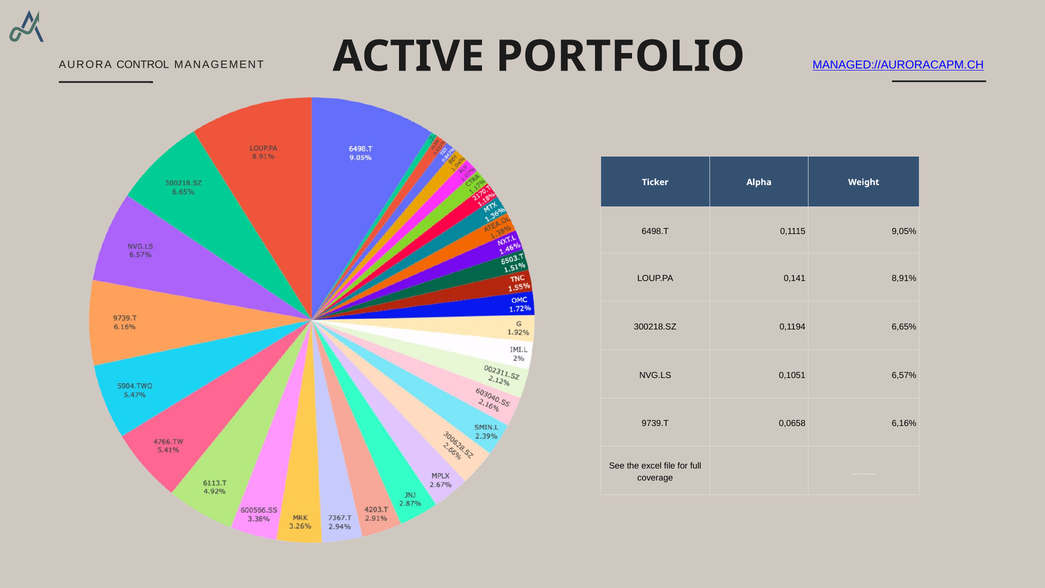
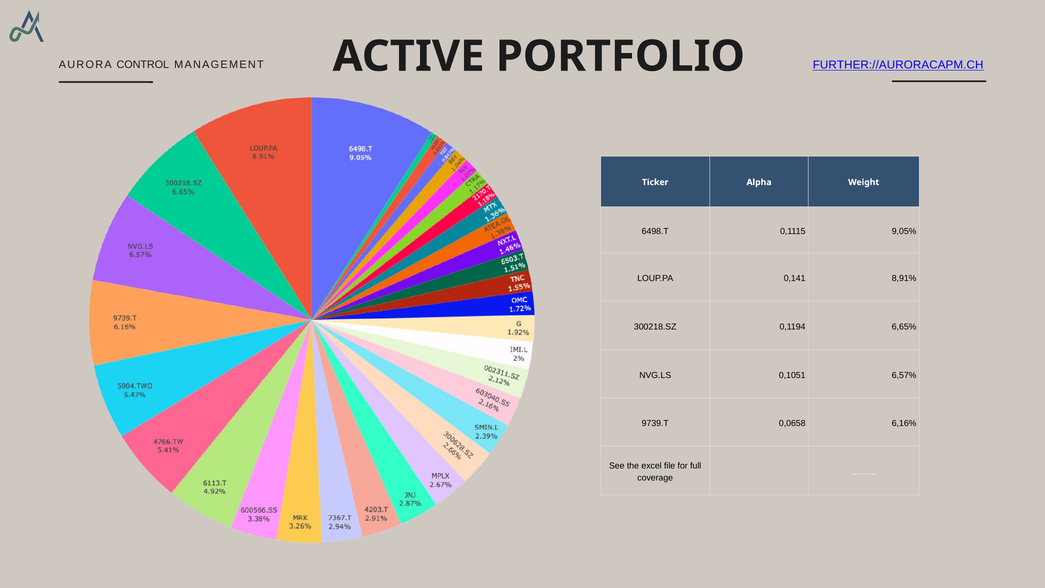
MANAGED://AURORACAPM.CH: MANAGED://AURORACAPM.CH -> FURTHER://AURORACAPM.CH (898, 65)
